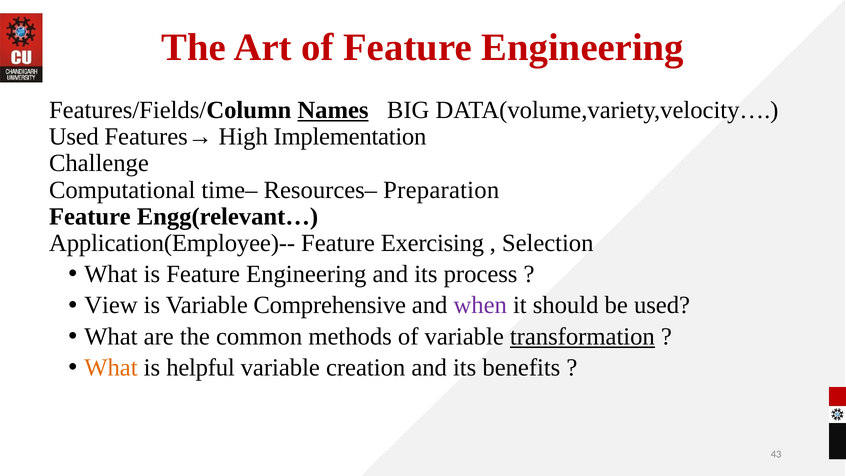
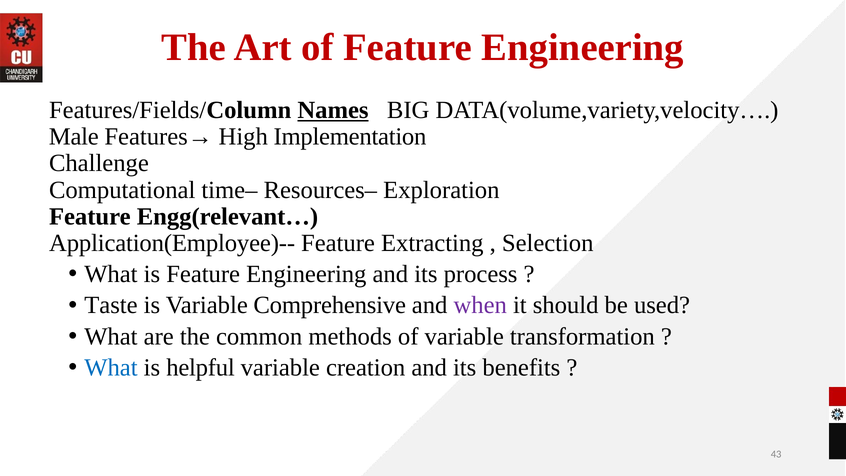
Used: Used -> Male (74, 137)
Preparation: Preparation -> Exploration (441, 190)
Exercising: Exercising -> Extracting (432, 243)
View: View -> Taste (111, 305)
transformation underline: present -> none (582, 336)
What colour: orange -> blue (111, 367)
